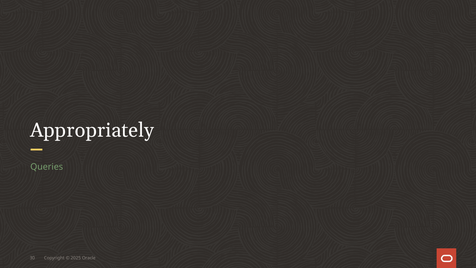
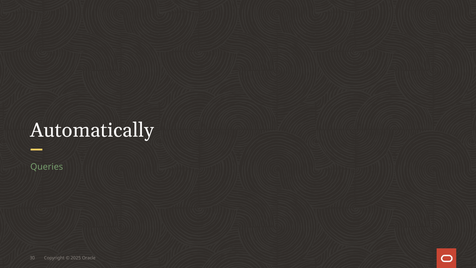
Appropriately: Appropriately -> Automatically (92, 130)
